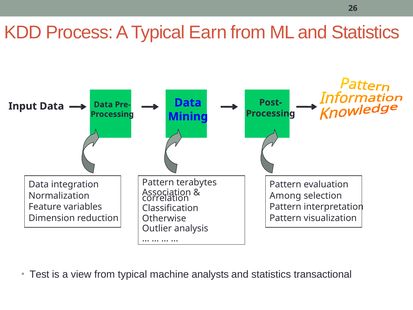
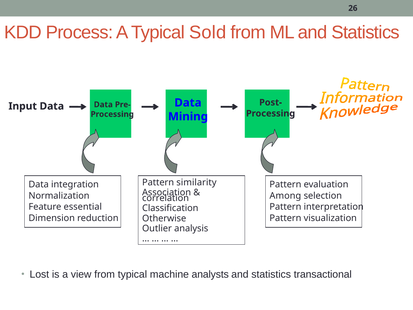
Earn: Earn -> Sold (208, 32)
terabytes: terabytes -> similarity (196, 182)
variables: variables -> essential (83, 207)
Test: Test -> Lost (39, 274)
